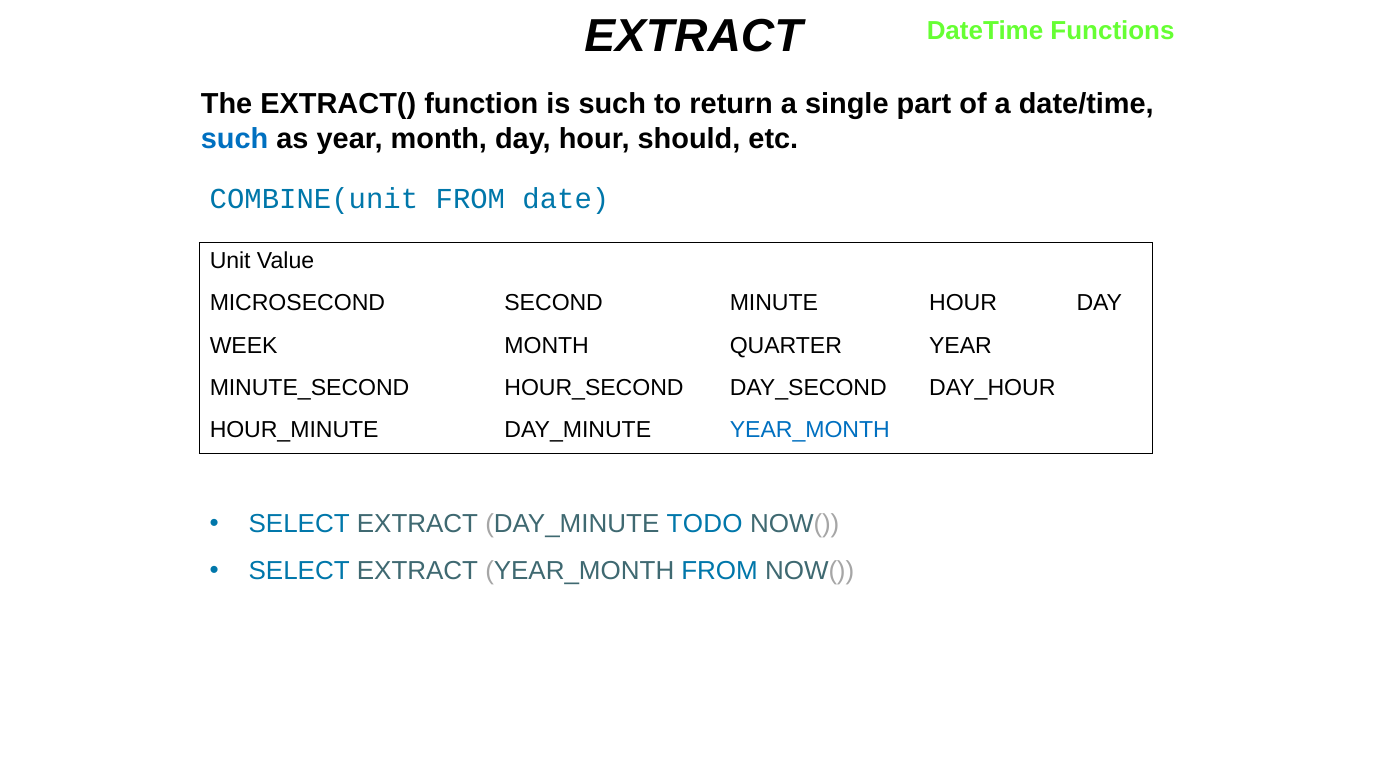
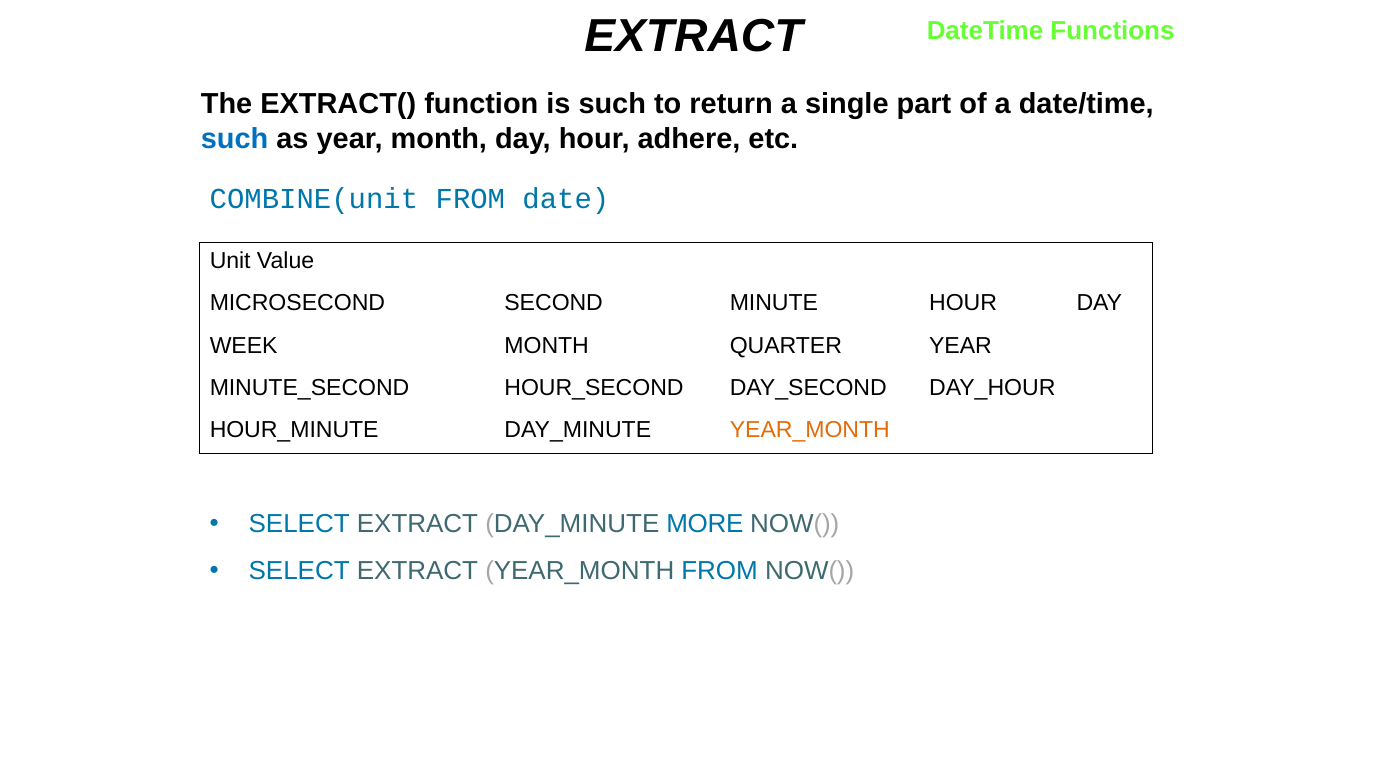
should: should -> adhere (689, 139)
YEAR_MONTH colour: blue -> orange (810, 430)
TODO: TODO -> MORE (705, 524)
